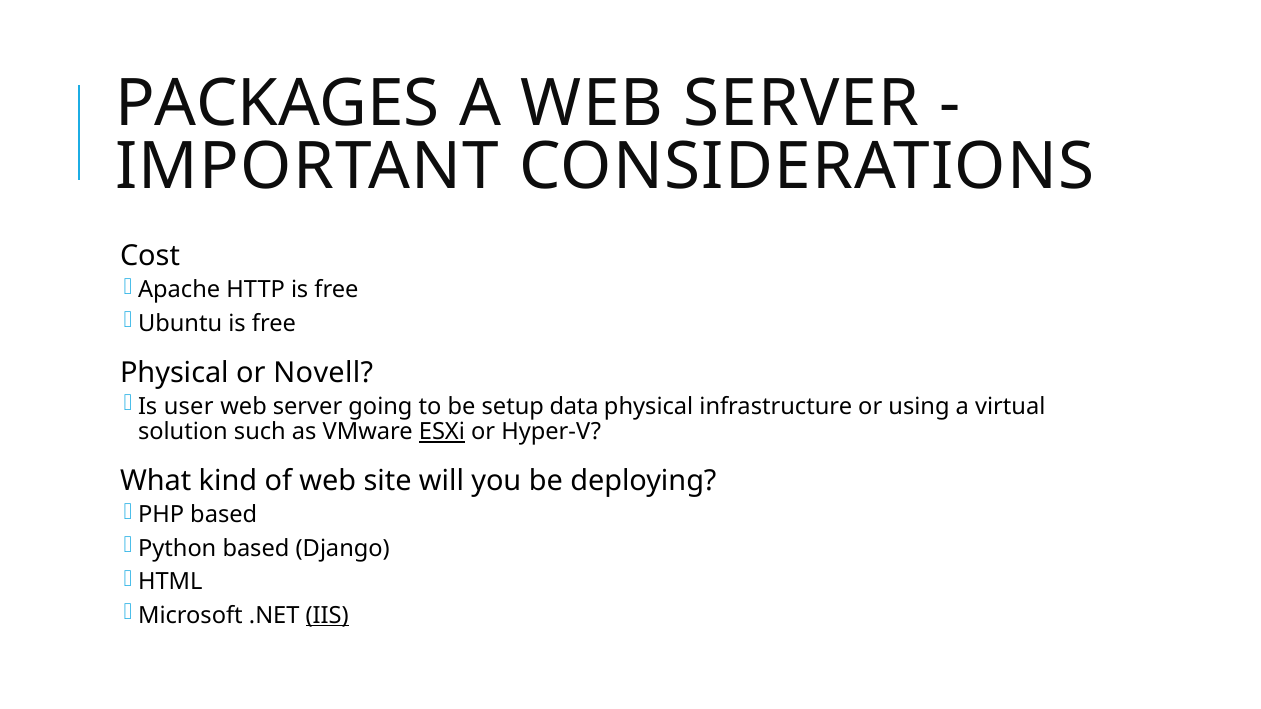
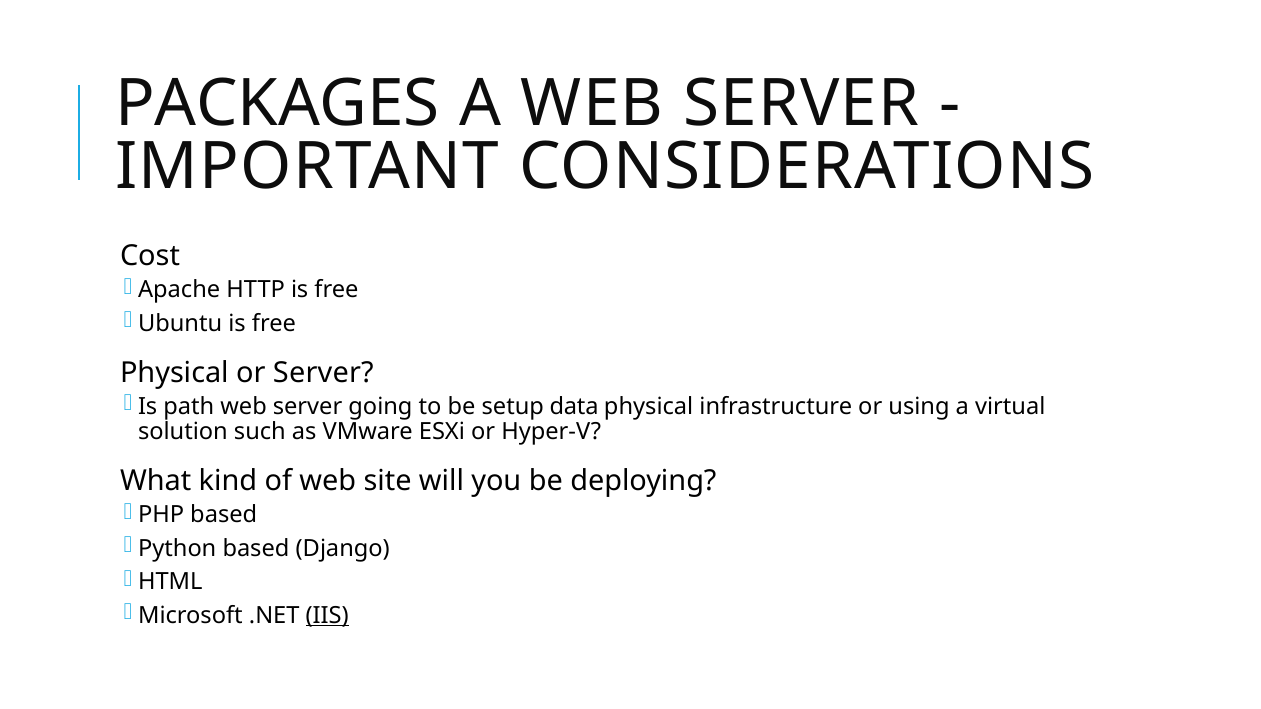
or Novell: Novell -> Server (323, 373)
user: user -> path (189, 407)
ESXi underline: present -> none (442, 432)
